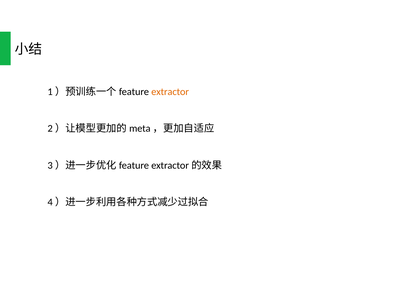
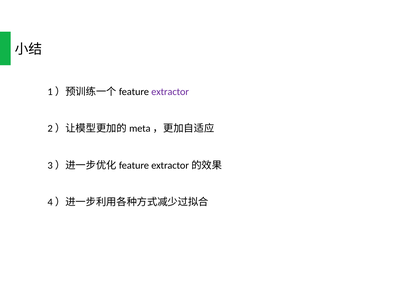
extractor colour: orange -> purple (170, 92)
